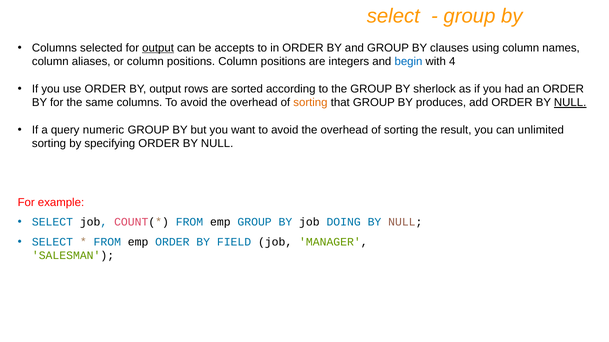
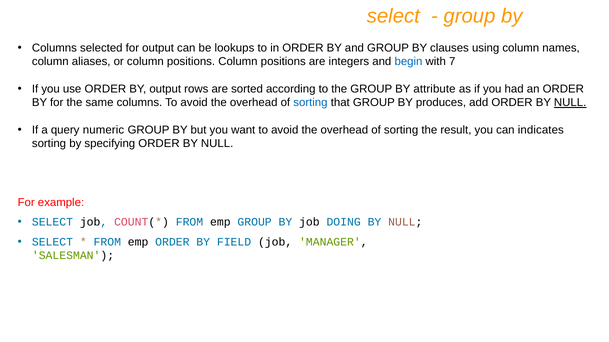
output underline: present -> none (158, 48)
accepts: accepts -> lookups (234, 48)
4: 4 -> 7 (452, 62)
sherlock: sherlock -> attribute (434, 89)
sorting colour: orange -> blue (310, 103)
unlimited: unlimited -> indicates (541, 130)
